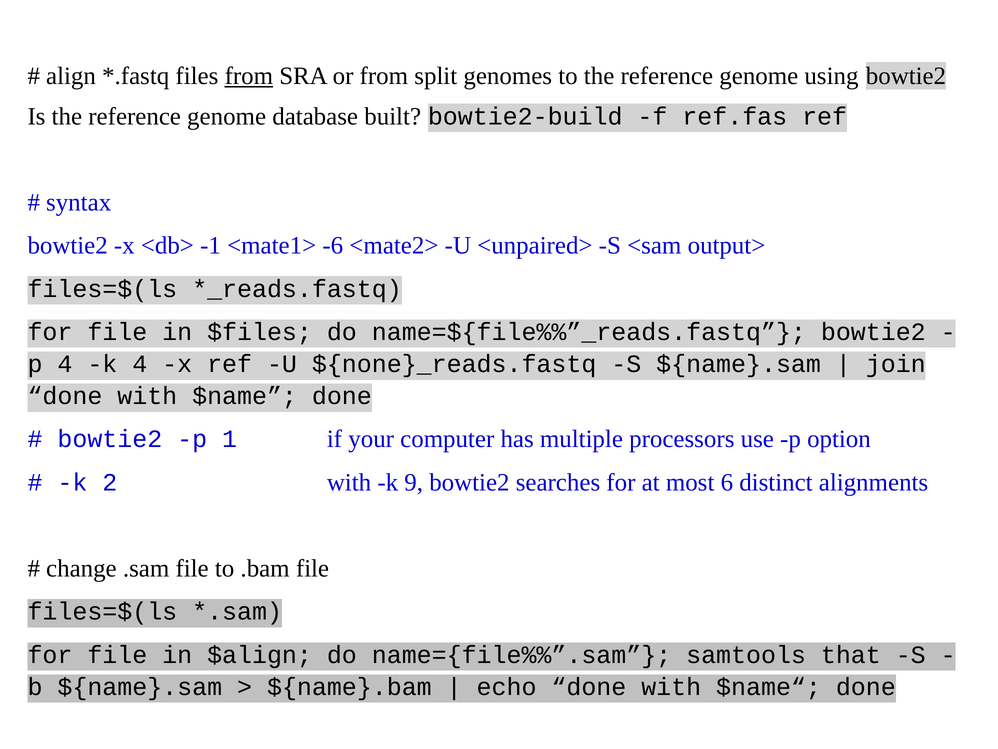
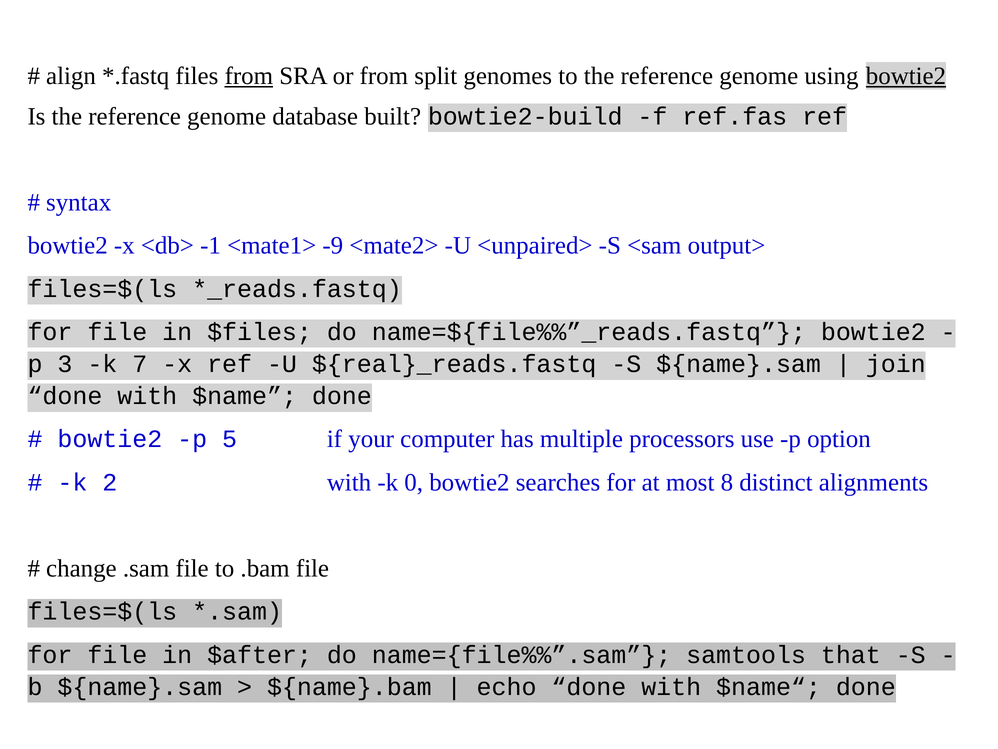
bowtie2 underline: none -> present (906, 76)
-6: -6 -> -9 (333, 246)
p 4: 4 -> 3 (65, 364)
k 4: 4 -> 7 (140, 364)
${none}_reads.fastq: ${none}_reads.fastq -> ${real}_reads.fastq (454, 364)
1: 1 -> 5 (230, 439)
9: 9 -> 0 (414, 482)
6: 6 -> 8 (727, 482)
$align: $align -> $after (260, 654)
